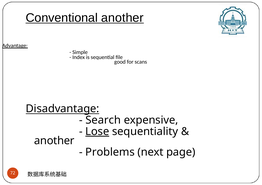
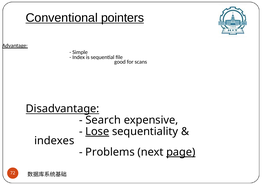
Conventional another: another -> pointers (123, 18)
another: another -> indexes (54, 141)
page underline: none -> present (181, 152)
